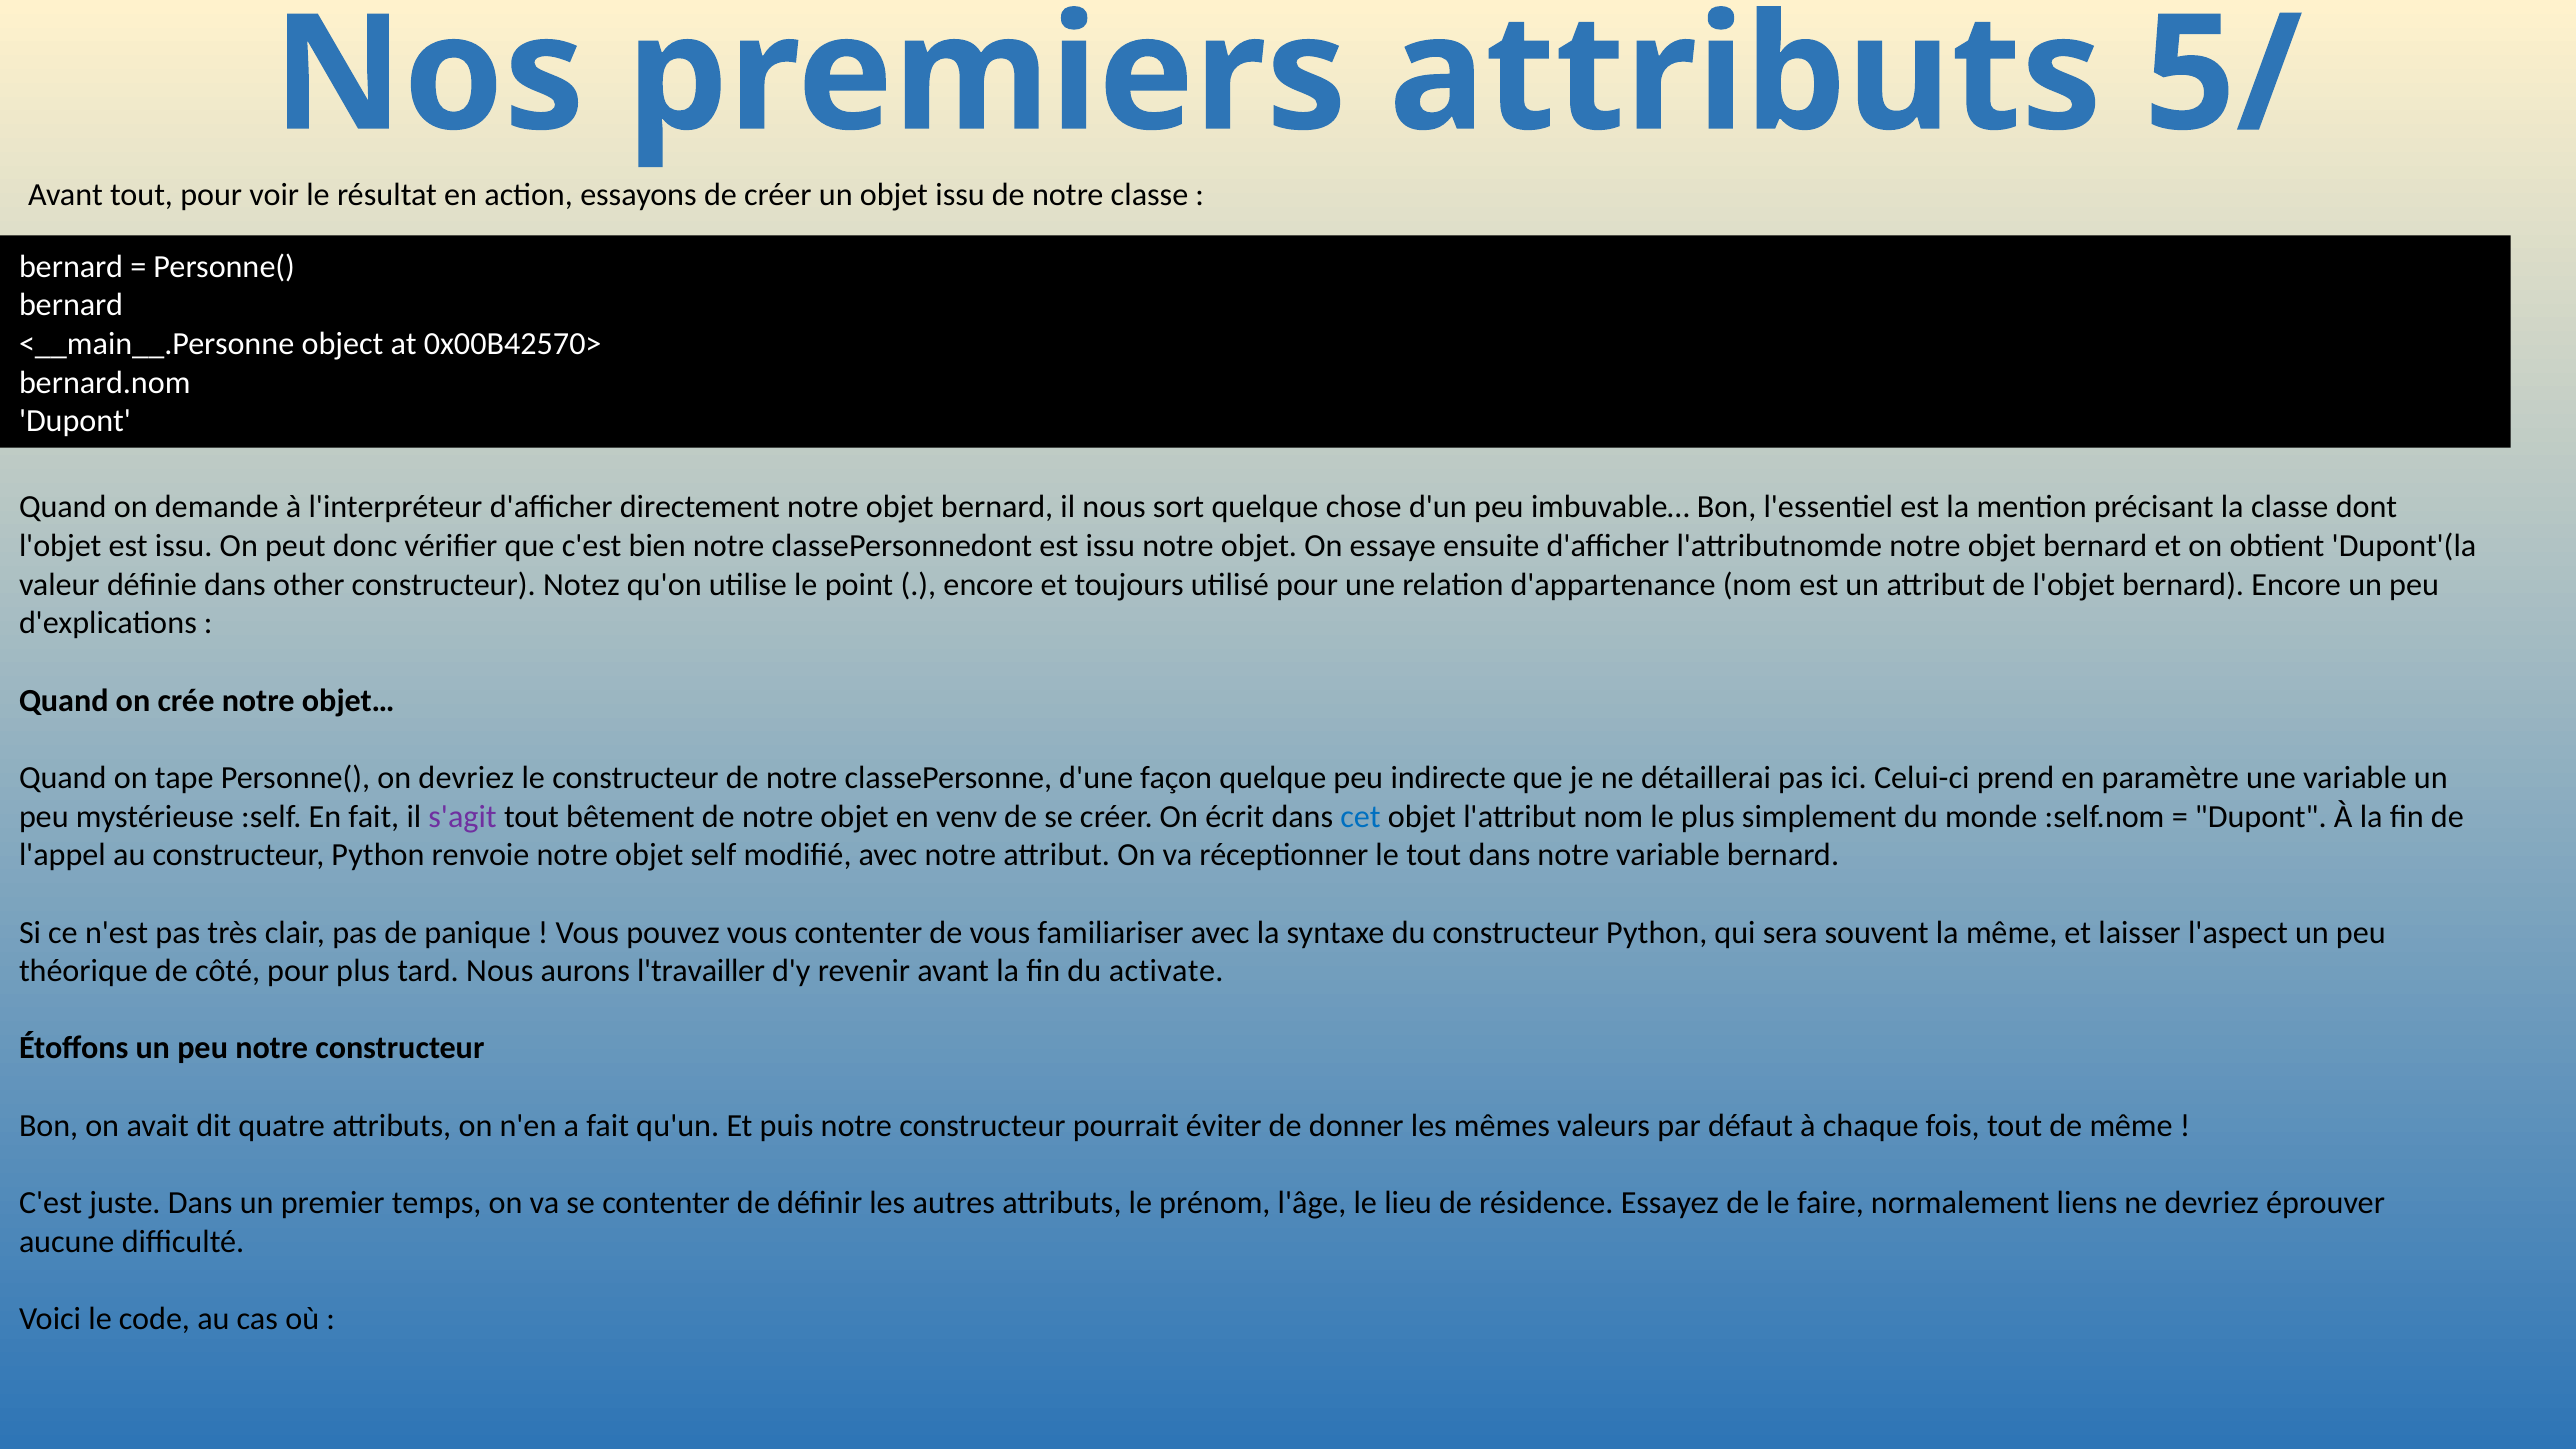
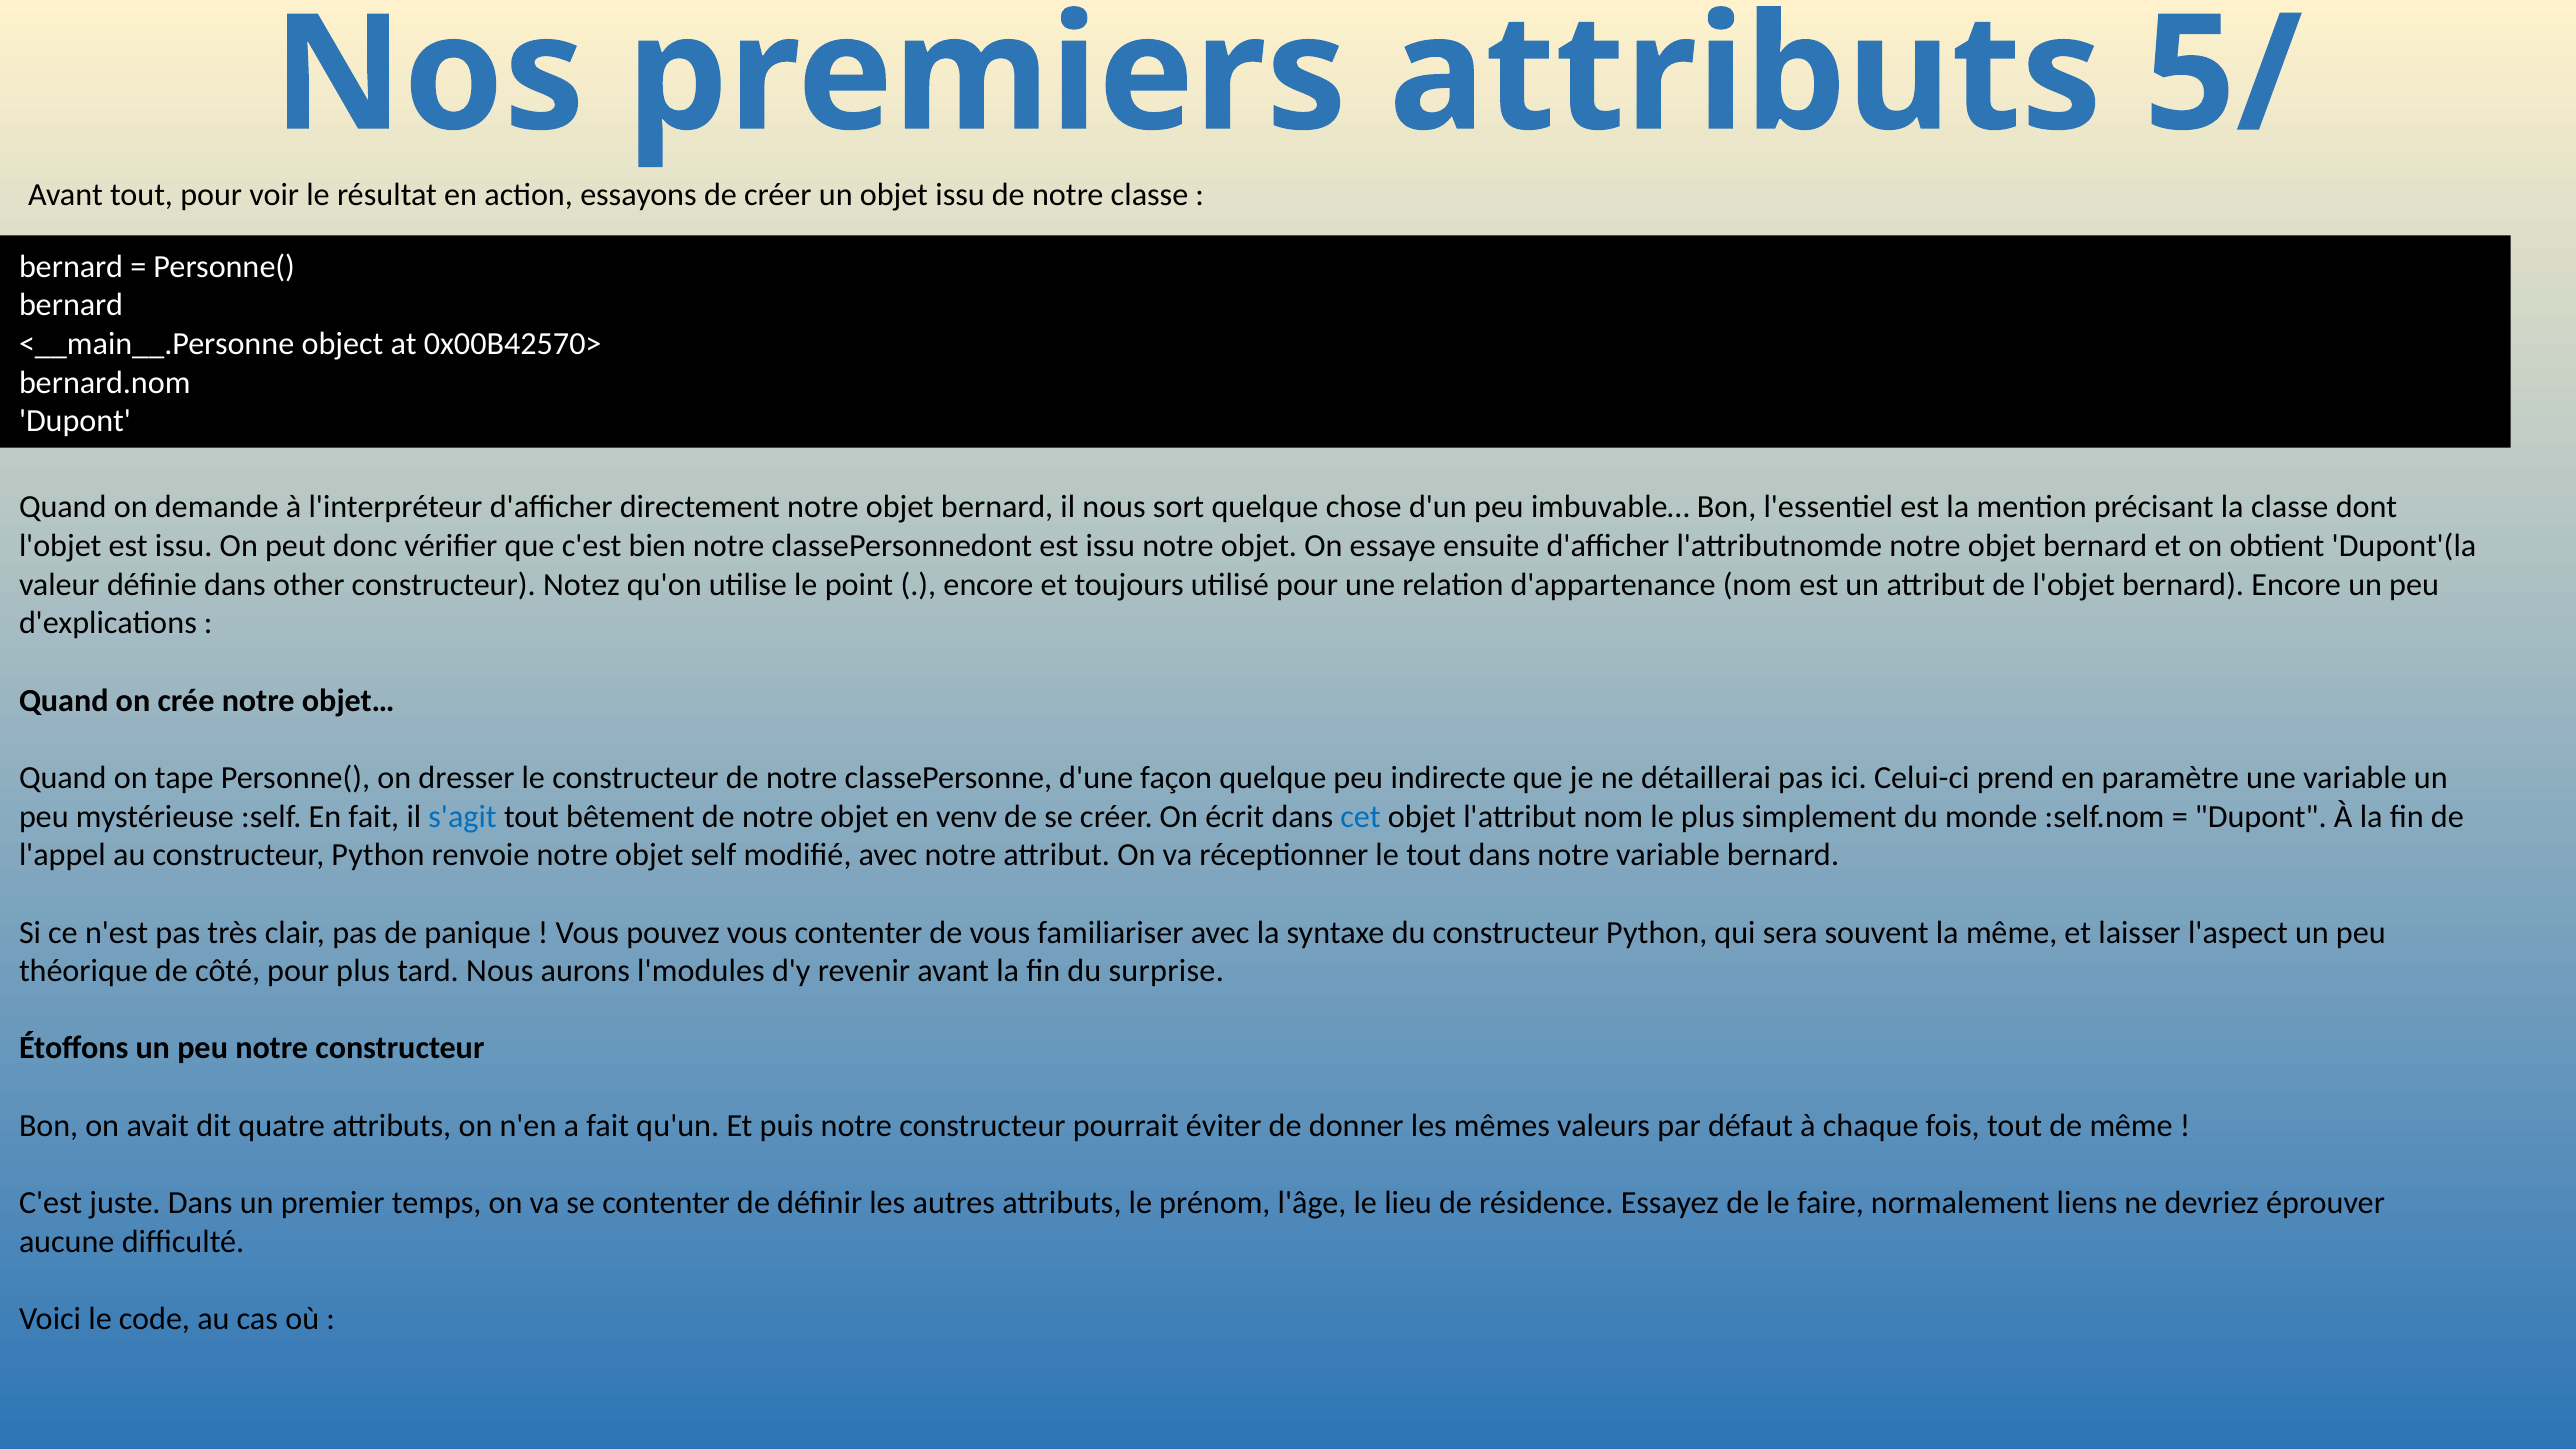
on devriez: devriez -> dresser (466, 778)
s'agit colour: purple -> blue (463, 816)
l'travailler: l'travailler -> l'modules (701, 971)
activate: activate -> surprise (1166, 971)
